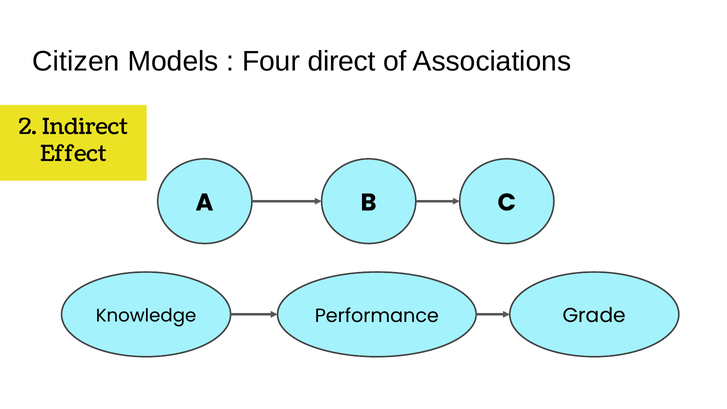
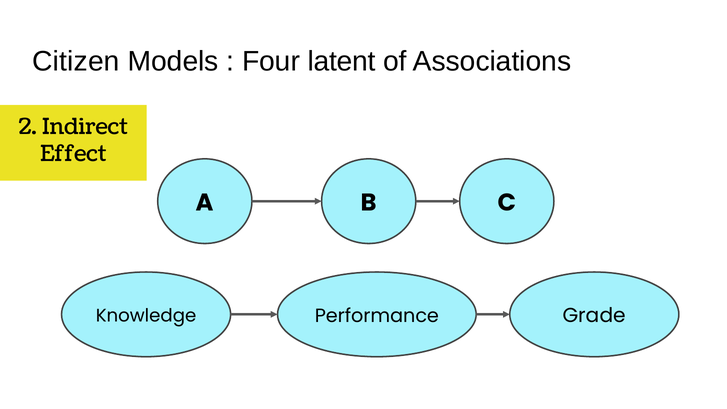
direct: direct -> latent (342, 62)
